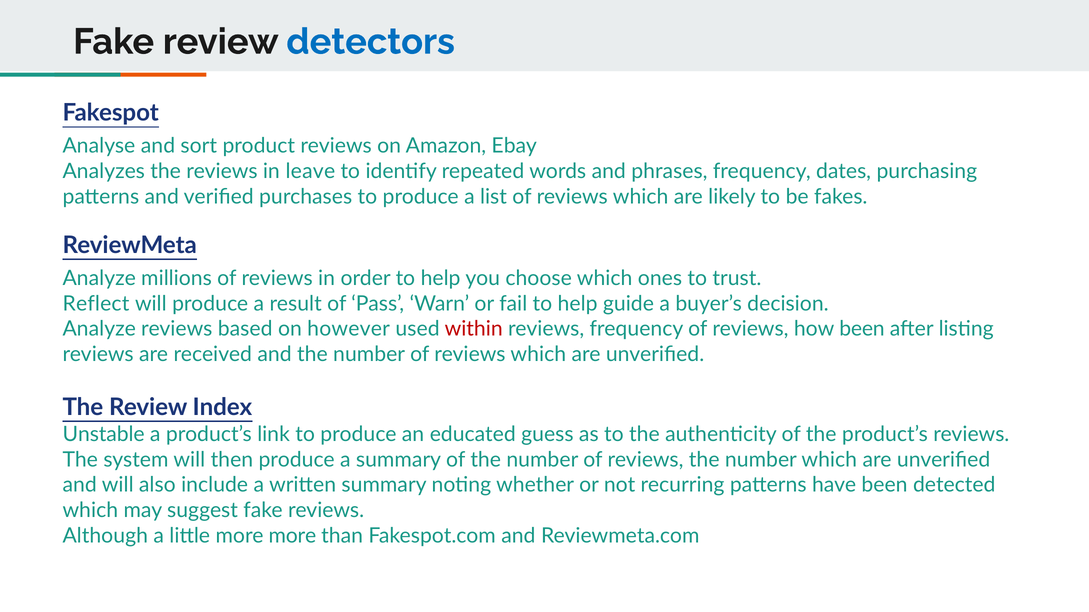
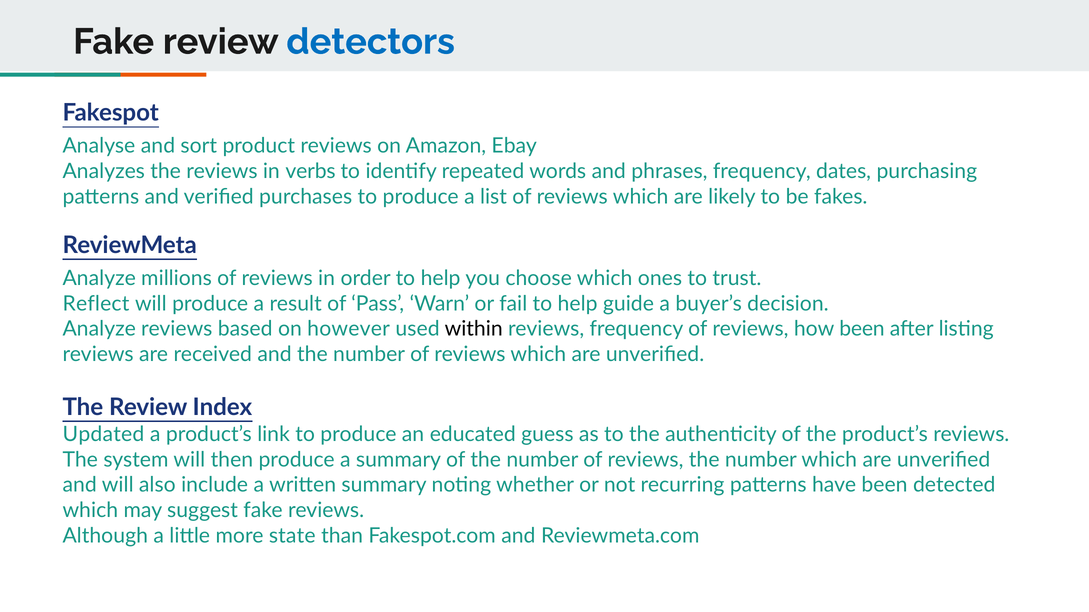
leave: leave -> verbs (311, 171)
within colour: red -> black (474, 329)
Unstable: Unstable -> Updated (103, 435)
more more: more -> state (292, 536)
